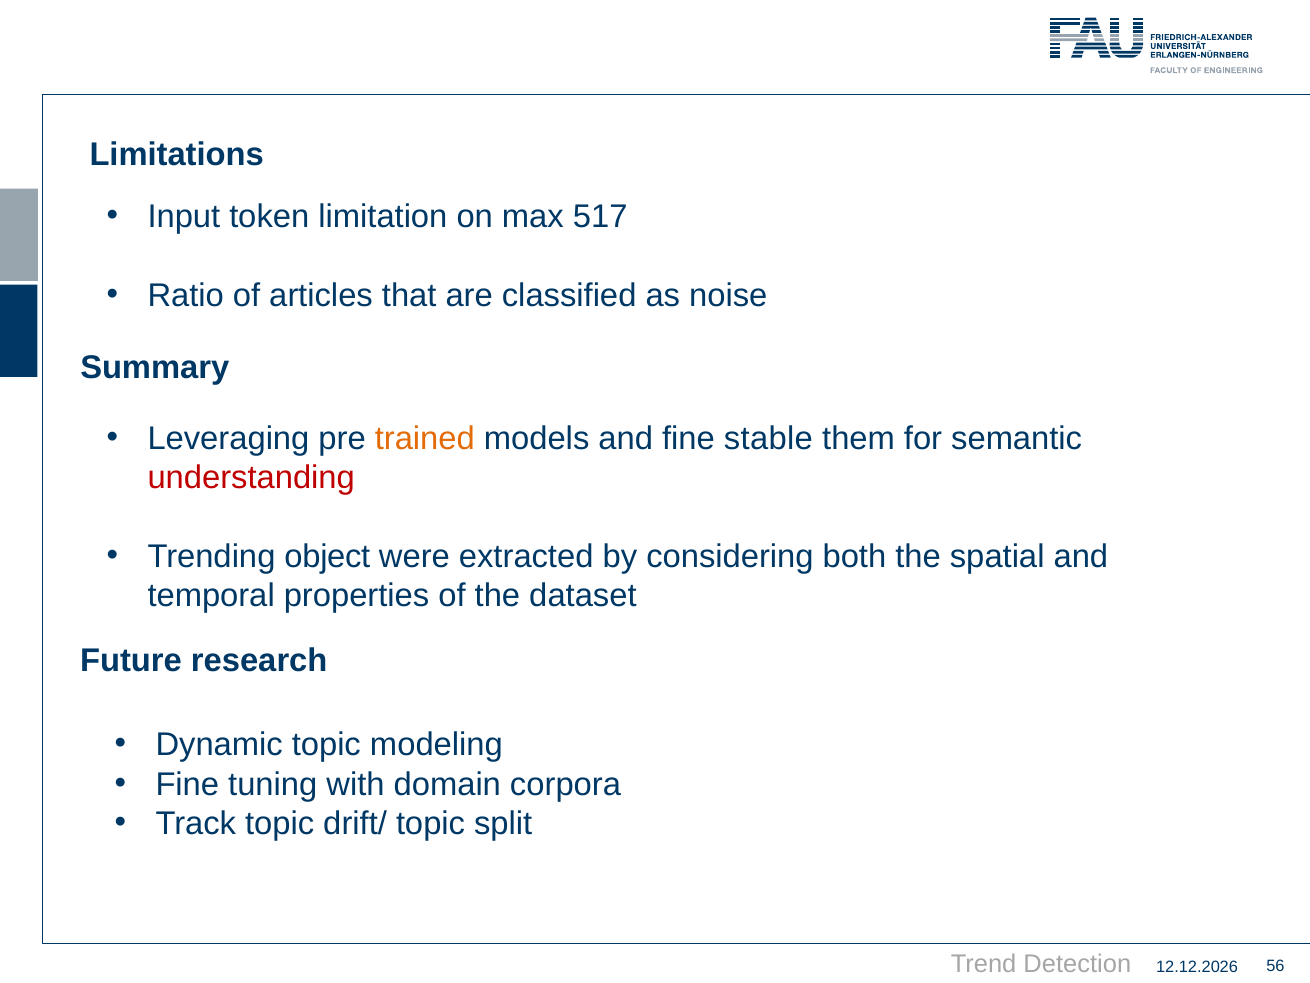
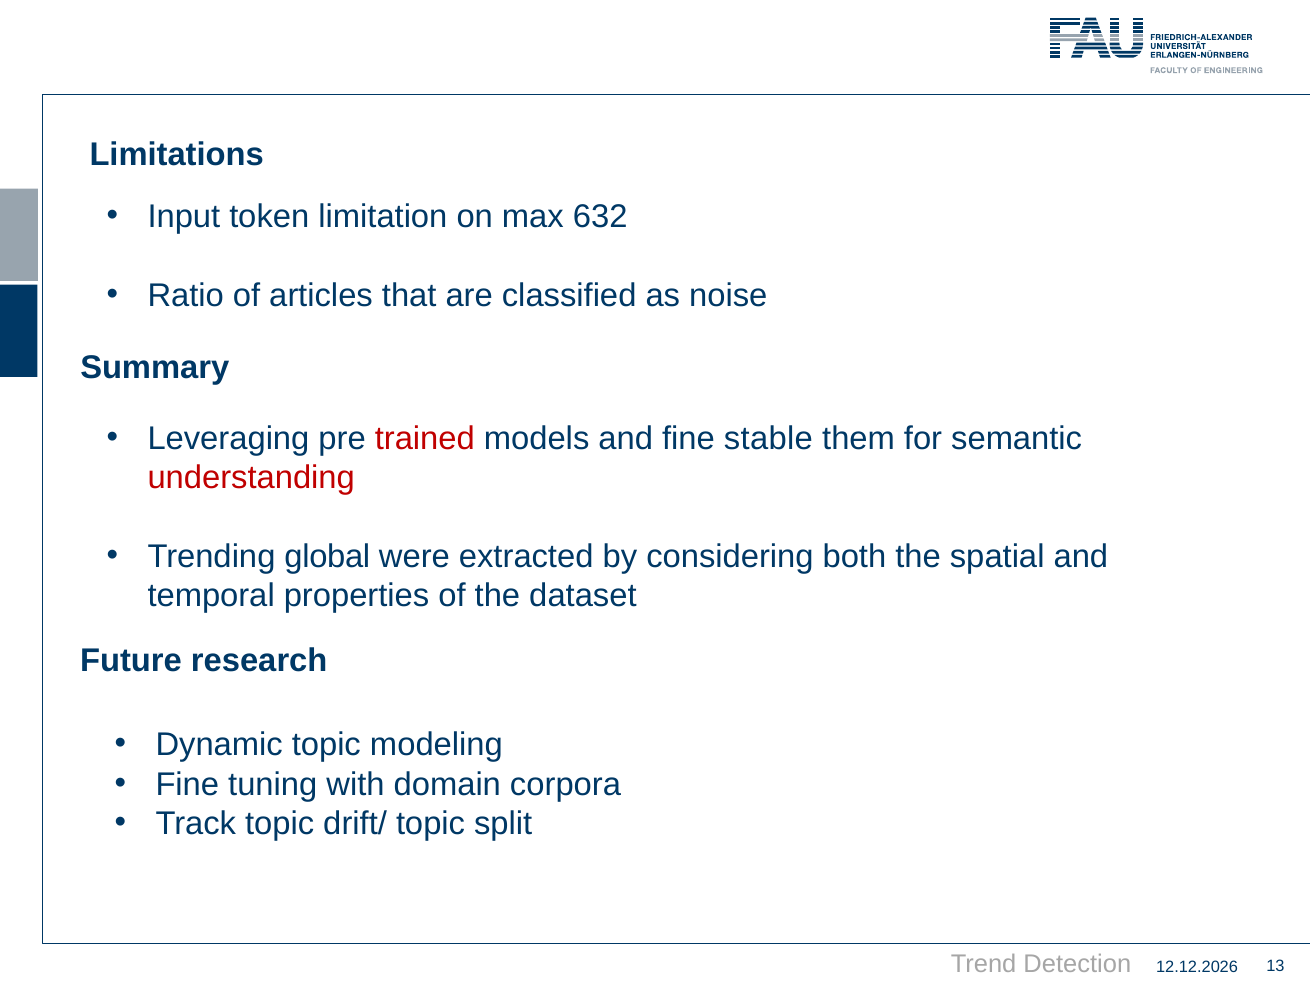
517: 517 -> 632 (600, 217)
trained colour: orange -> red (425, 438)
object: object -> global (327, 556)
56: 56 -> 13 (1275, 966)
